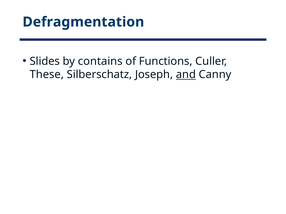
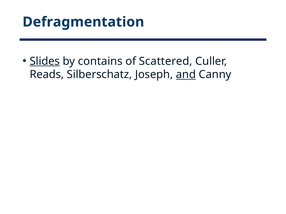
Slides underline: none -> present (45, 61)
Functions: Functions -> Scattered (166, 61)
These: These -> Reads (47, 75)
